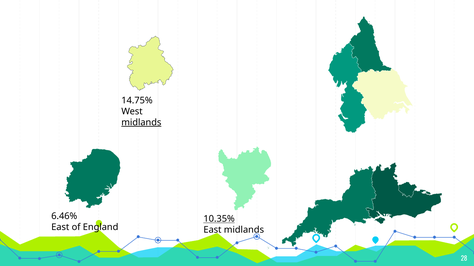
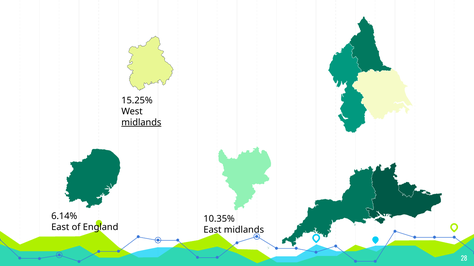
14.75%: 14.75% -> 15.25% (137, 101)
6.46%: 6.46% -> 6.14% (64, 217)
10.35% underline: present -> none (219, 219)
